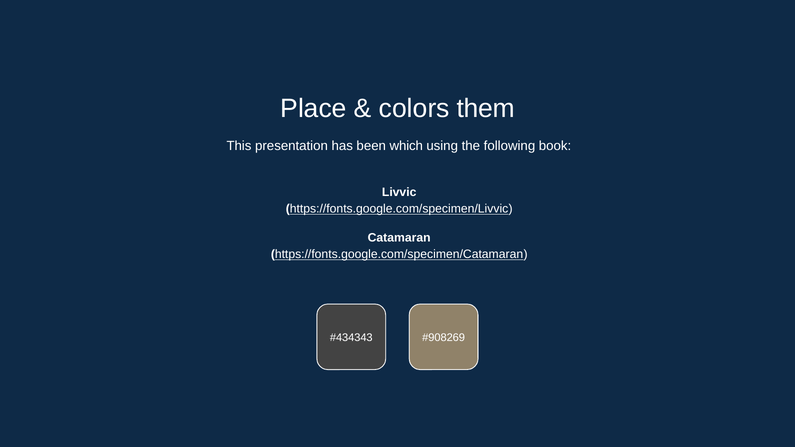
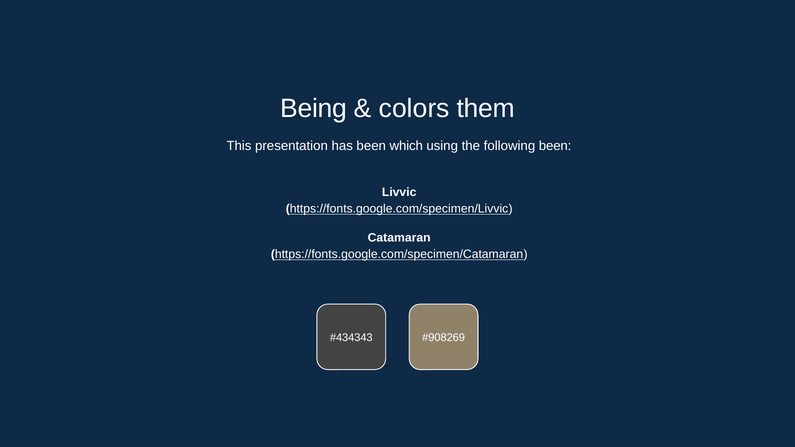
Place: Place -> Being (314, 109)
following book: book -> been (555, 146)
